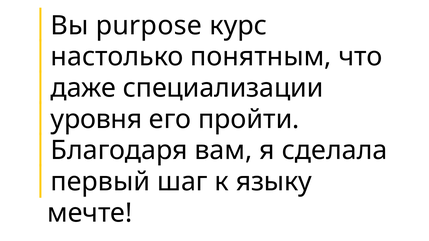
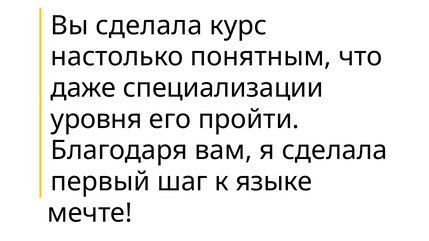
Вы purpose: purpose -> сделала (149, 26)
языку: языку -> языке (274, 182)
